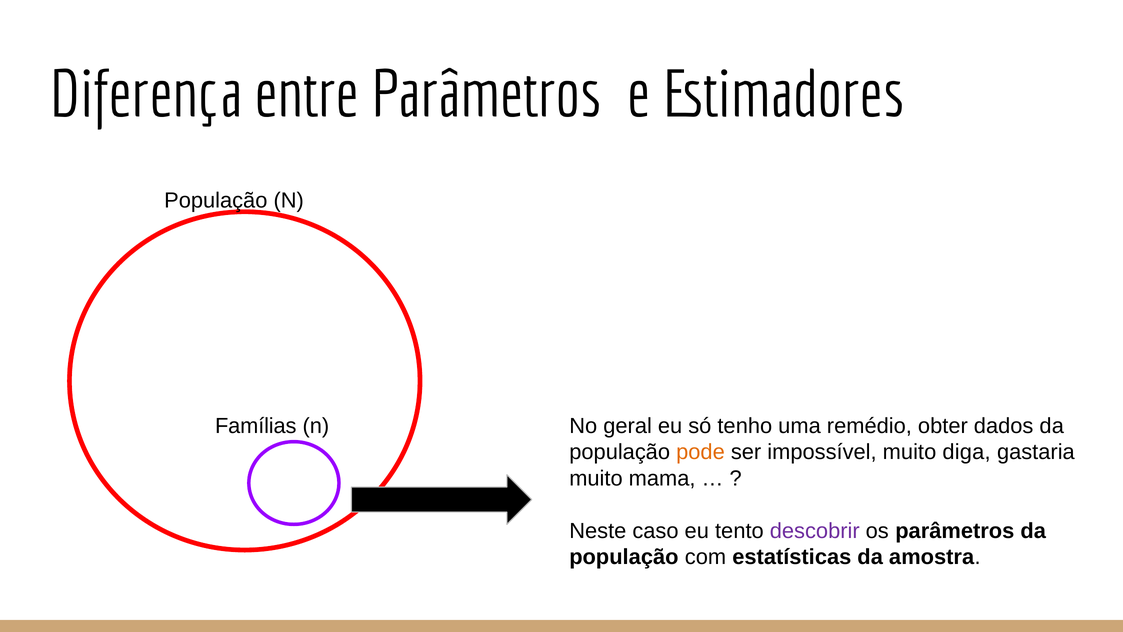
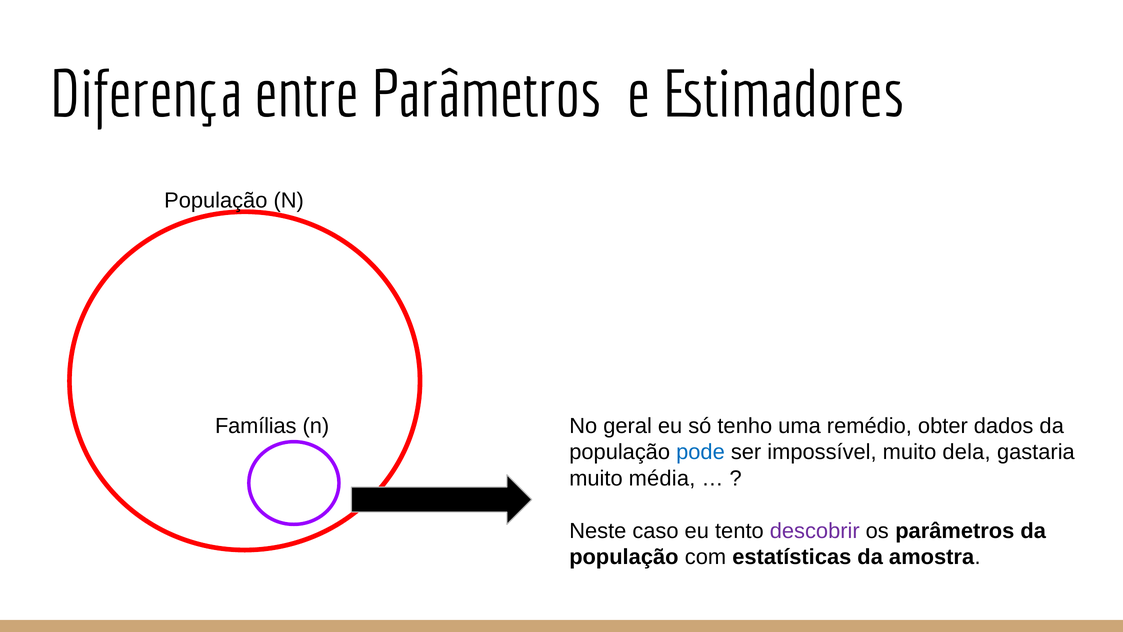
pode colour: orange -> blue (700, 452)
diga: diga -> dela (967, 452)
mama: mama -> média (662, 478)
